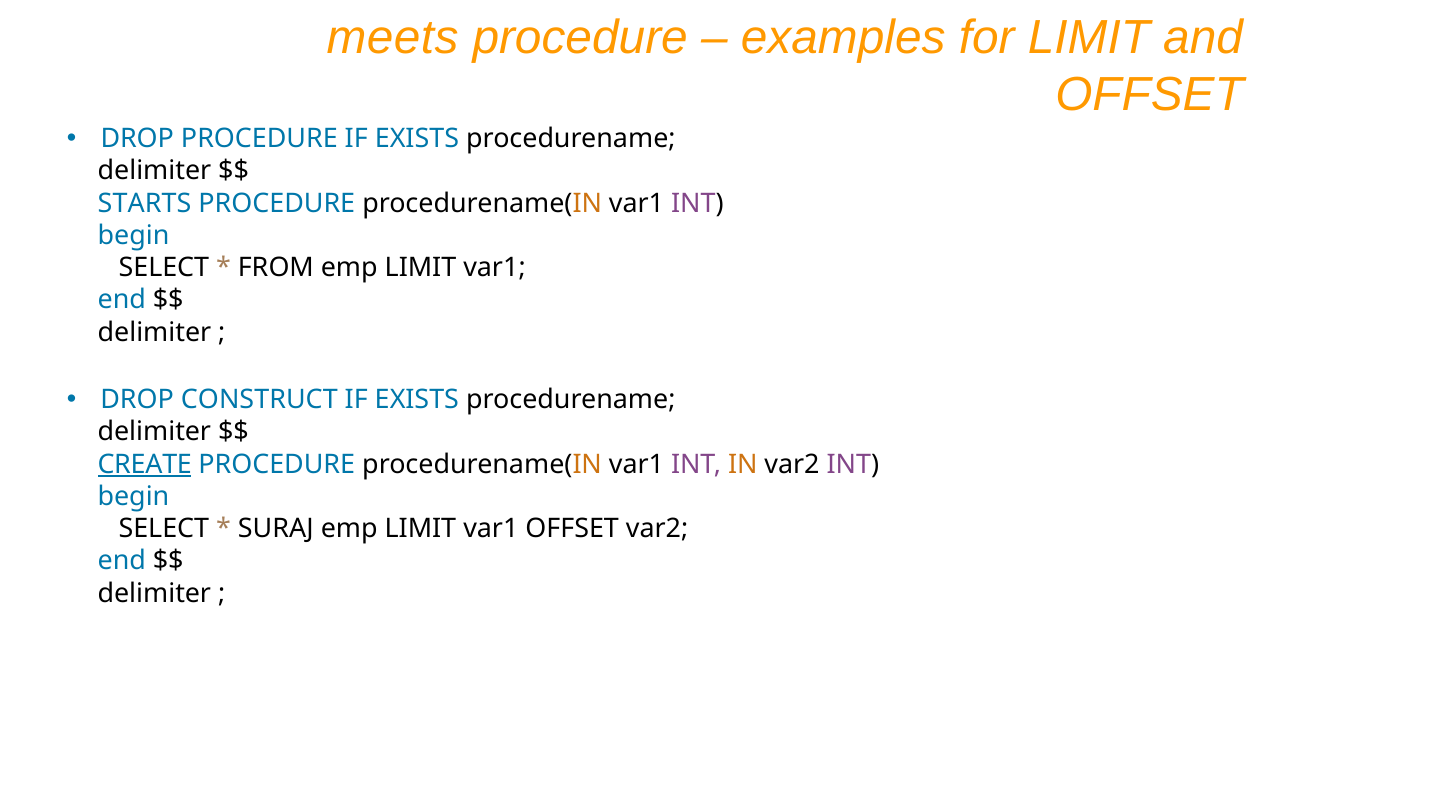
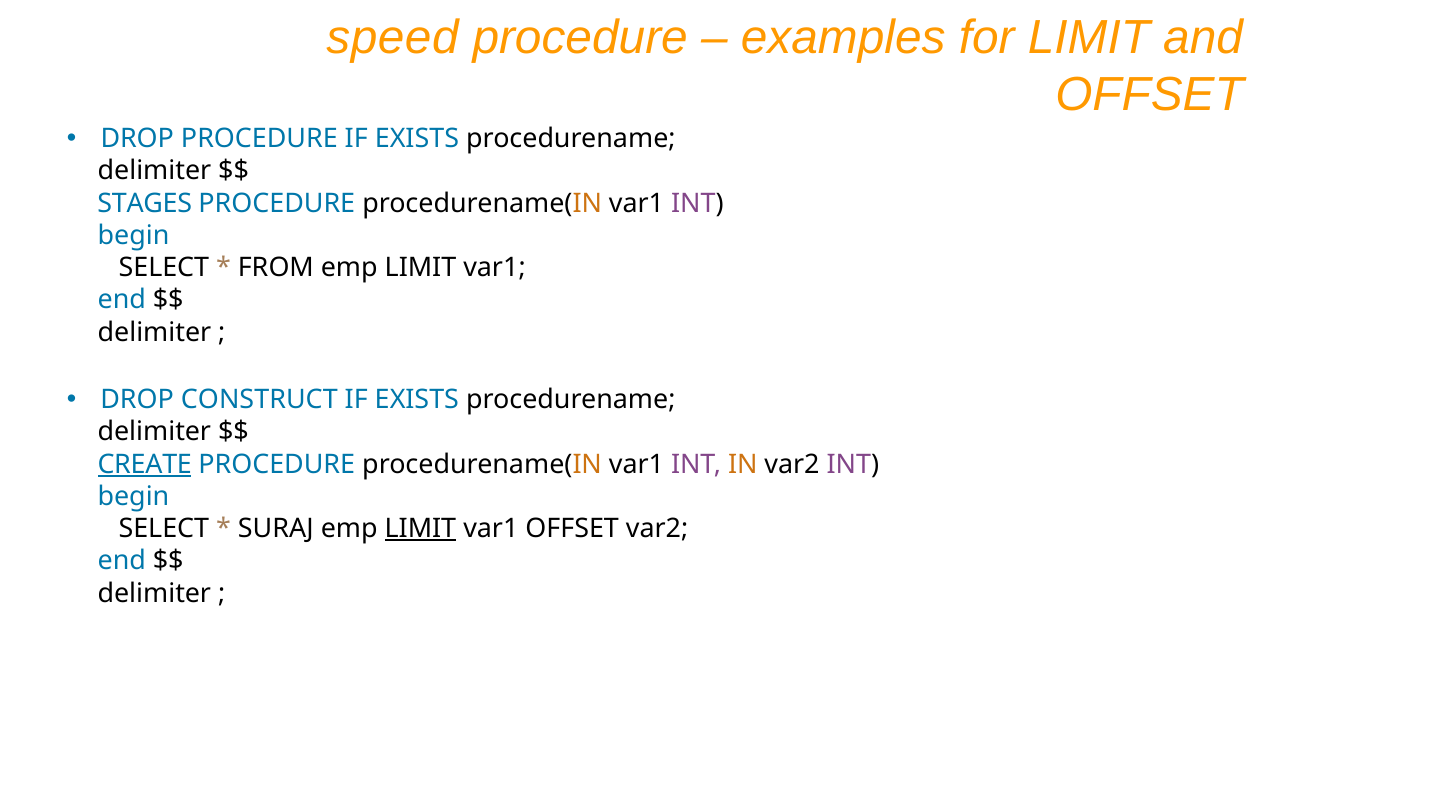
meets: meets -> speed (393, 37)
STARTS: STARTS -> STAGES (145, 203)
LIMIT underline: none -> present (420, 528)
